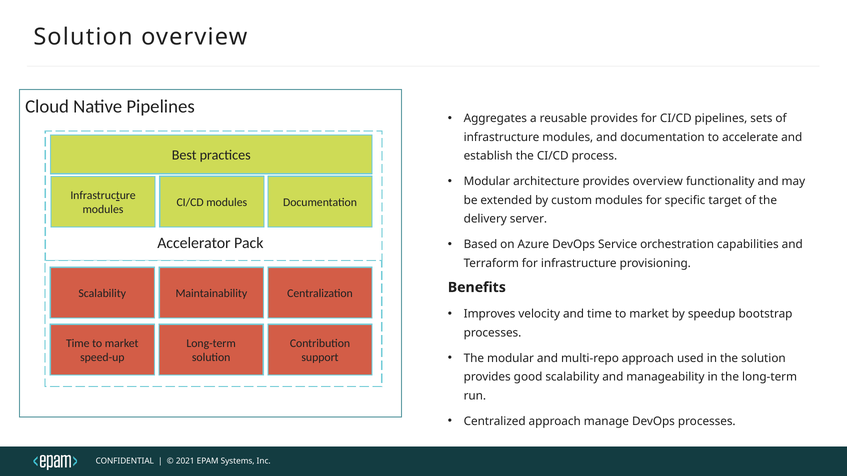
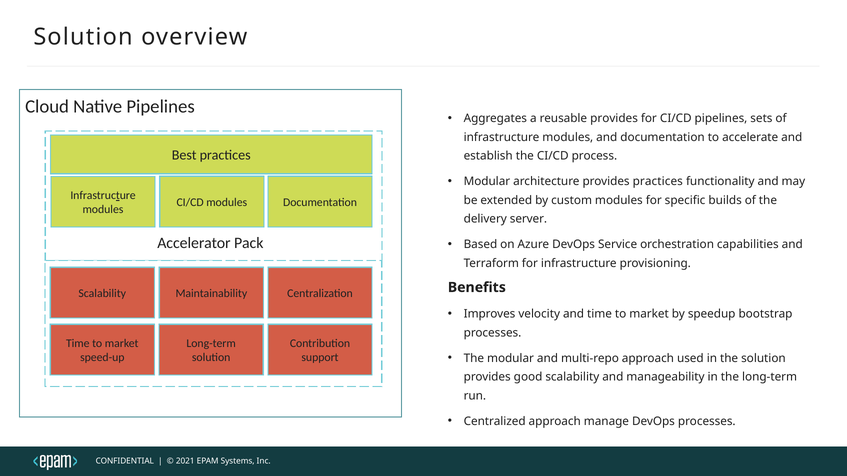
provides overview: overview -> practices (658, 182)
target: target -> builds (725, 200)
